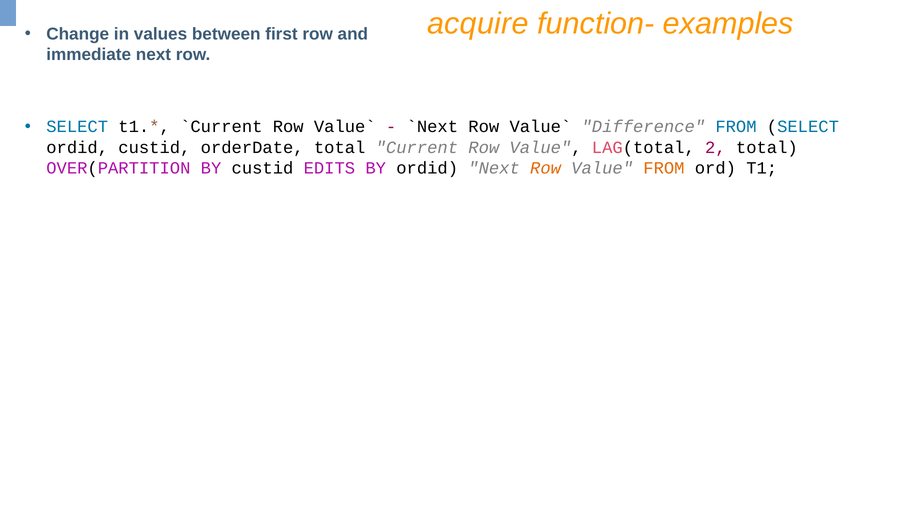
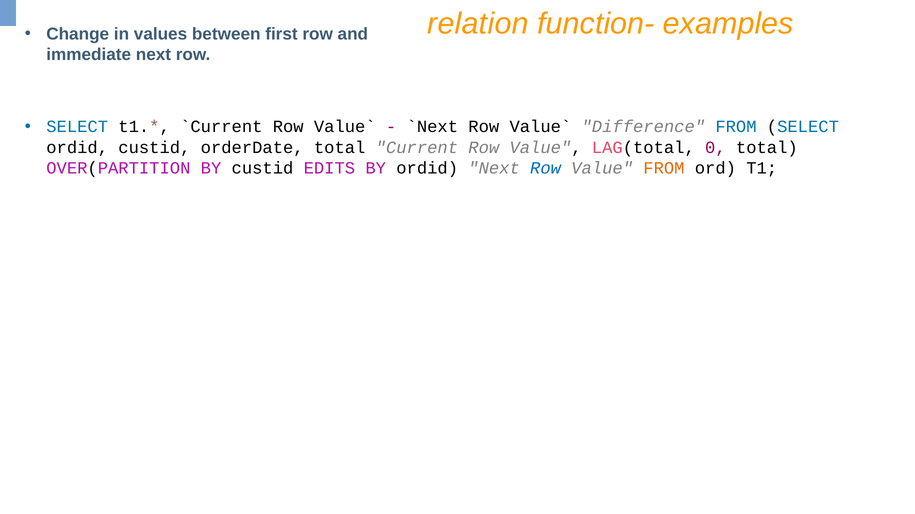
acquire: acquire -> relation (478, 24)
2: 2 -> 0 (715, 148)
Row colour: orange -> blue (546, 168)
